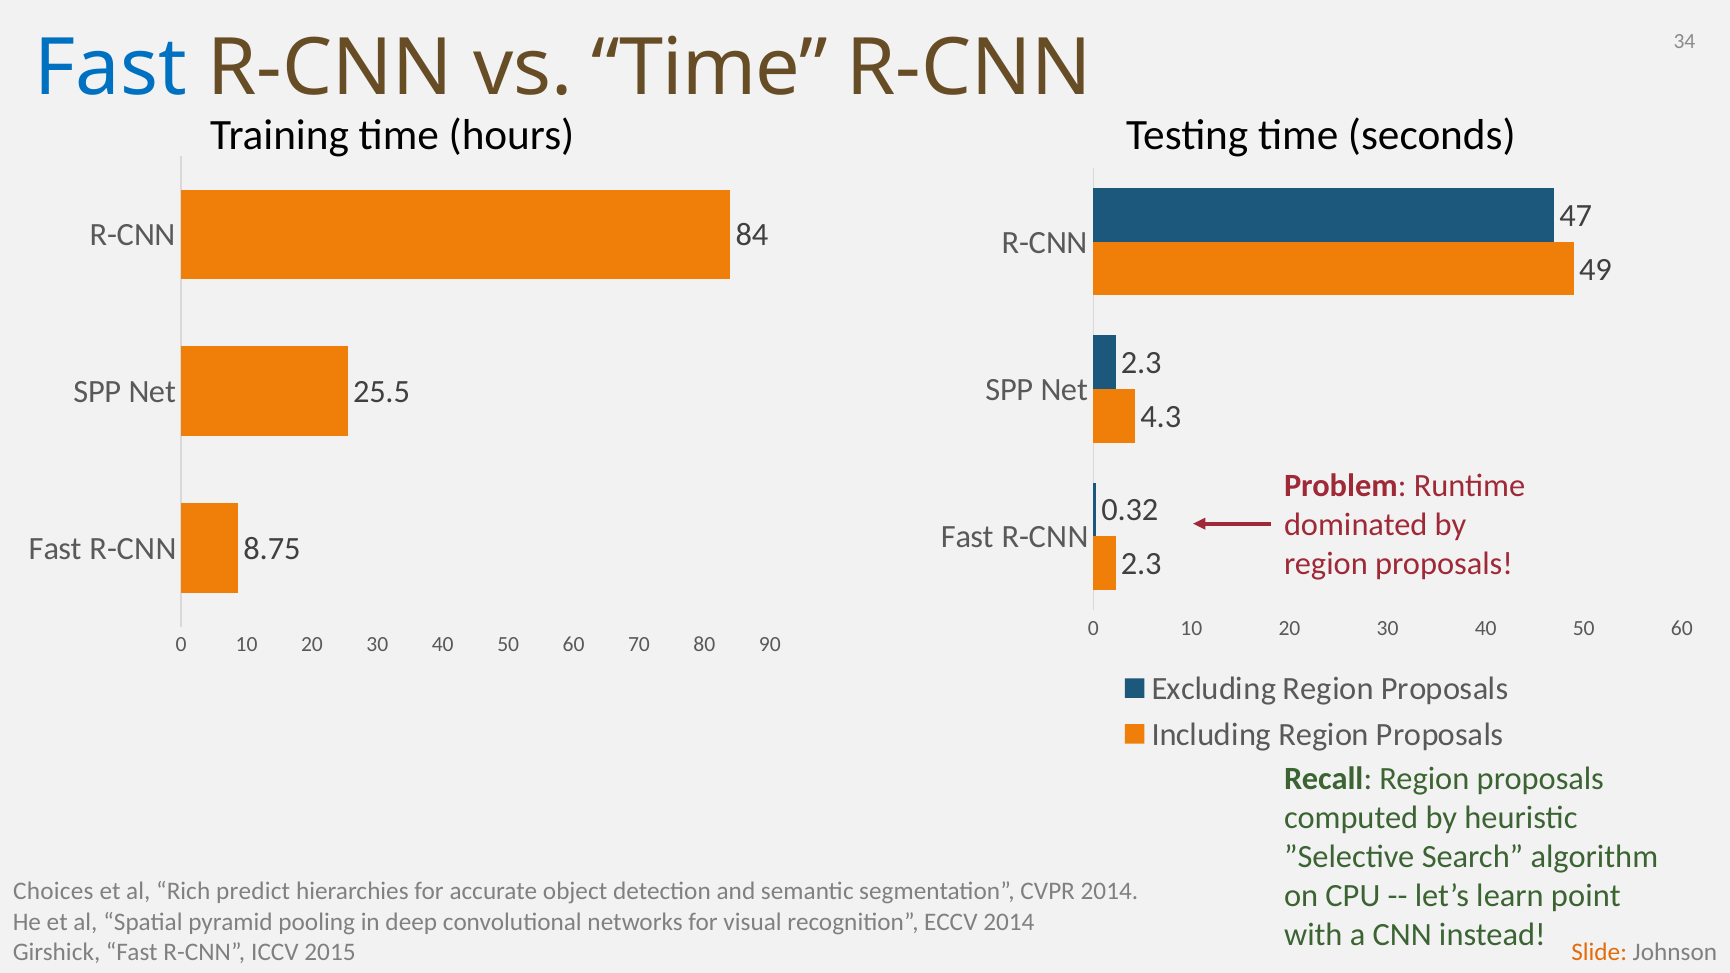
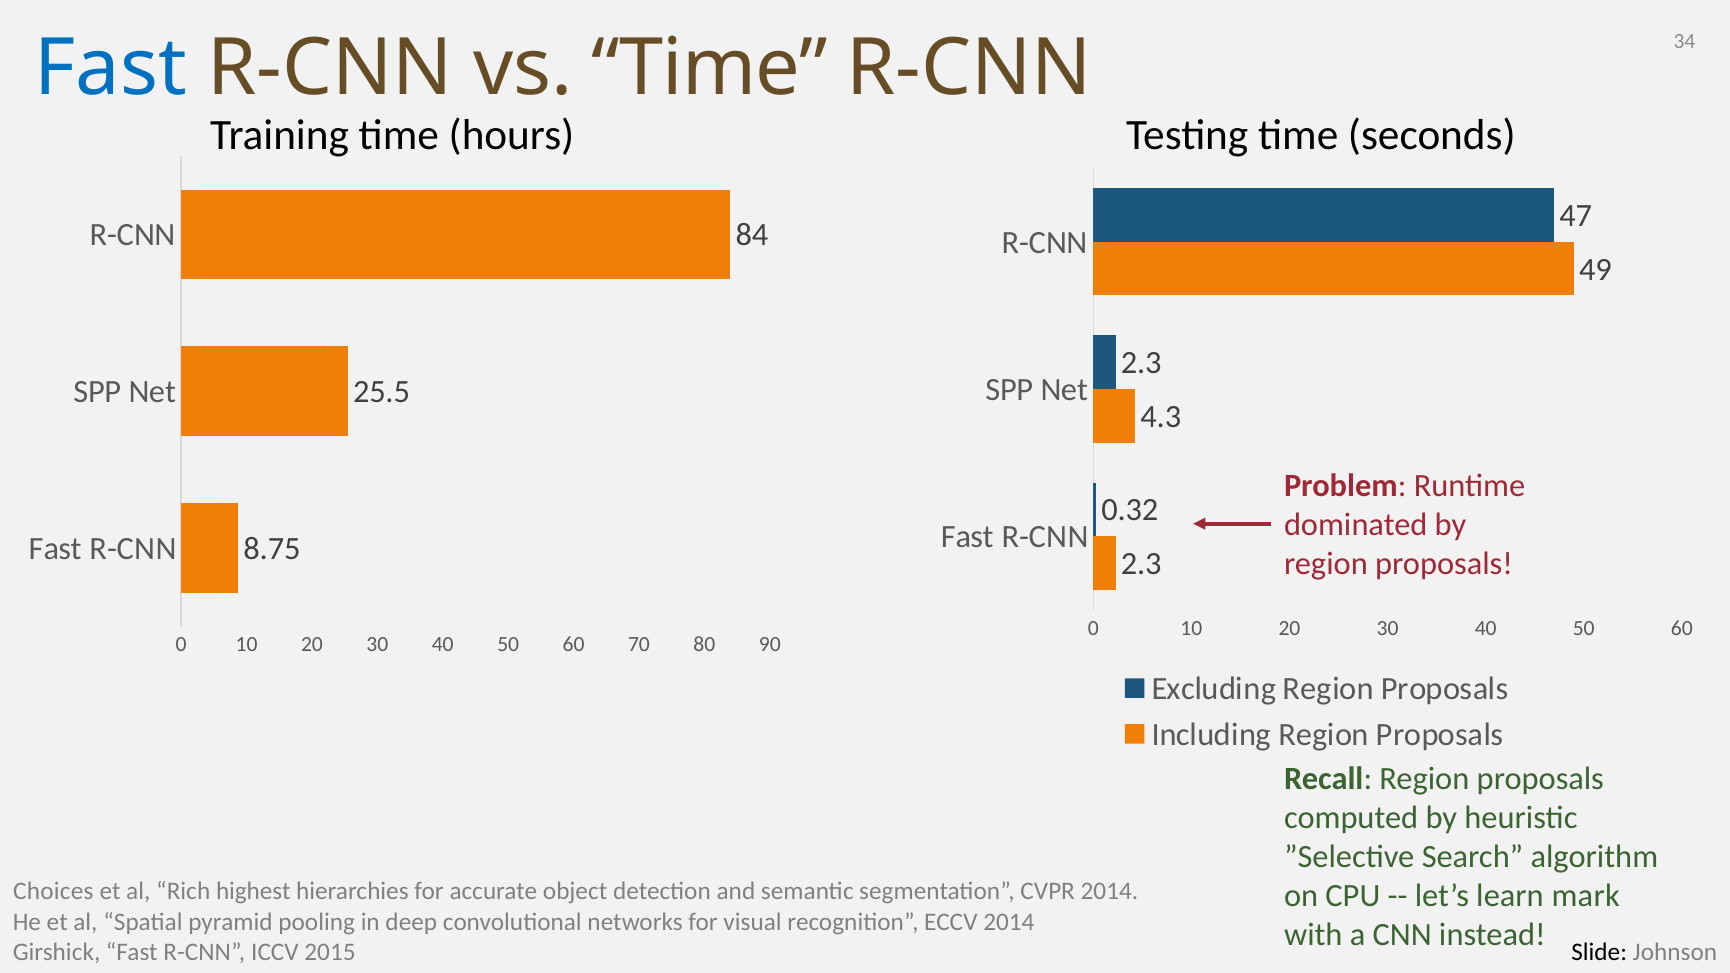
predict: predict -> highest (253, 892)
point: point -> mark (1586, 896)
Slide colour: orange -> black (1599, 953)
